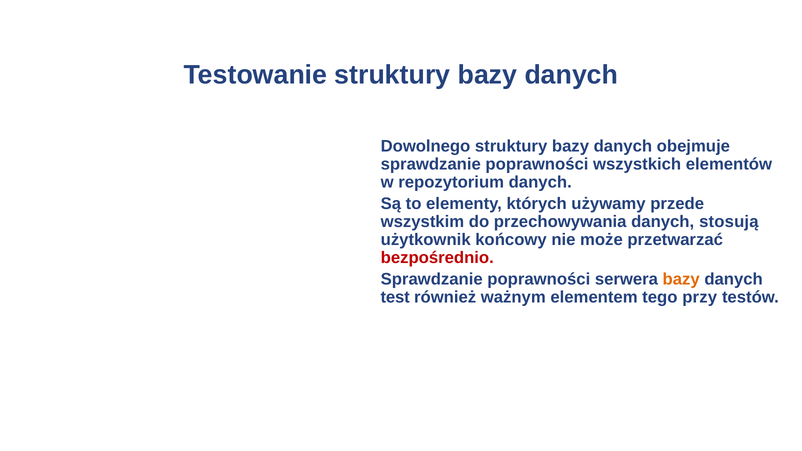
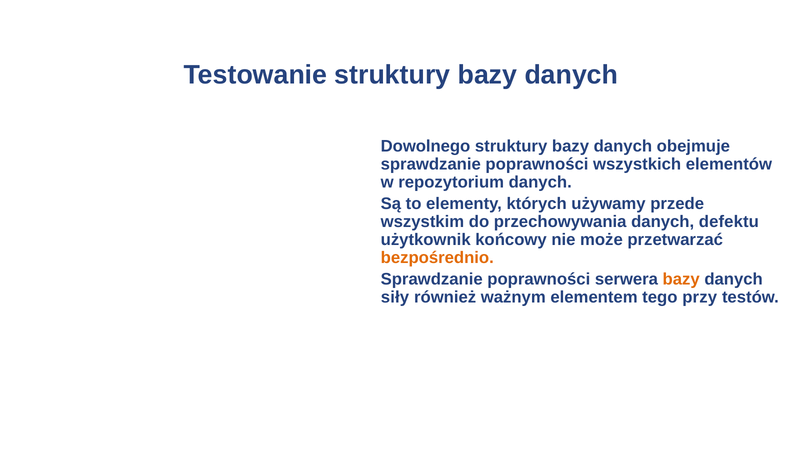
stosują: stosują -> defektu (729, 222)
bezpośrednio colour: red -> orange (437, 258)
test: test -> siły (395, 297)
